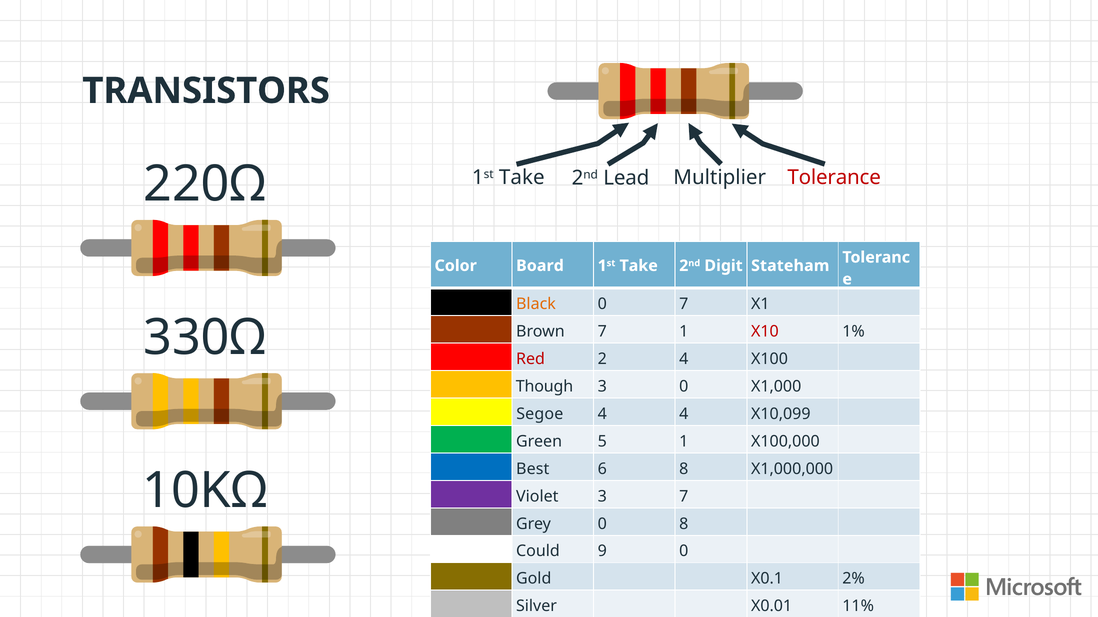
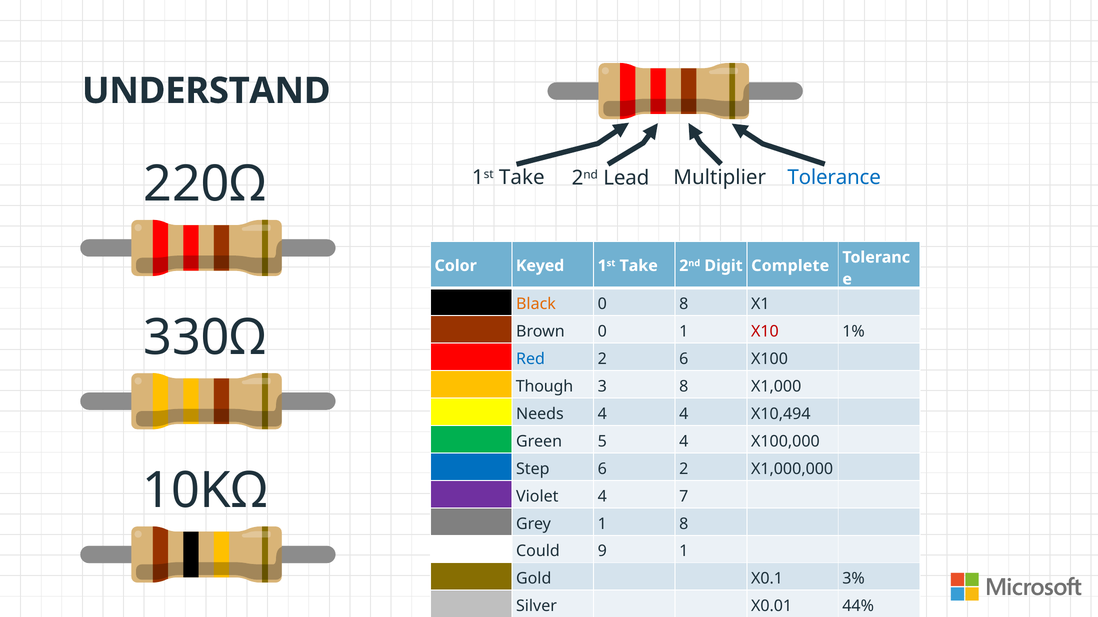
TRANSISTORS: TRANSISTORS -> UNDERSTAND (206, 91)
Tolerance colour: red -> blue (834, 178)
Board: Board -> Keyed (540, 266)
Stateham: Stateham -> Complete (790, 266)
0 7: 7 -> 8 (684, 304)
Brown 7: 7 -> 0 (602, 332)
Red colour: red -> blue (530, 359)
2 4: 4 -> 6 (684, 359)
3 0: 0 -> 8 (684, 387)
Segoe: Segoe -> Needs (540, 414)
X10,099: X10,099 -> X10,494 (781, 414)
5 1: 1 -> 4 (684, 442)
Best: Best -> Step (533, 469)
6 8: 8 -> 2 (684, 469)
Violet 3: 3 -> 4 (602, 497)
Grey 0: 0 -> 1 (602, 524)
9 0: 0 -> 1 (684, 552)
2%: 2% -> 3% (854, 579)
11%: 11% -> 44% (858, 607)
